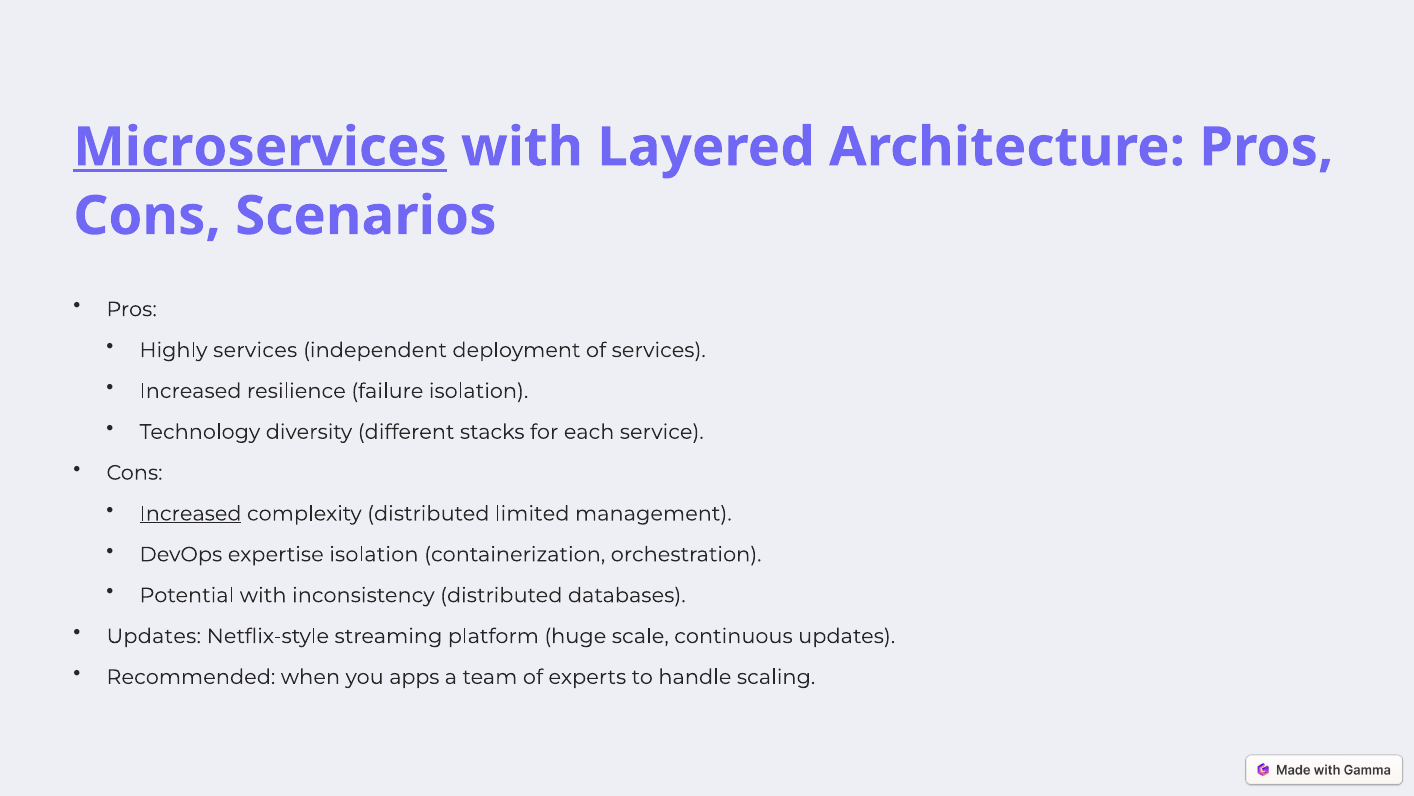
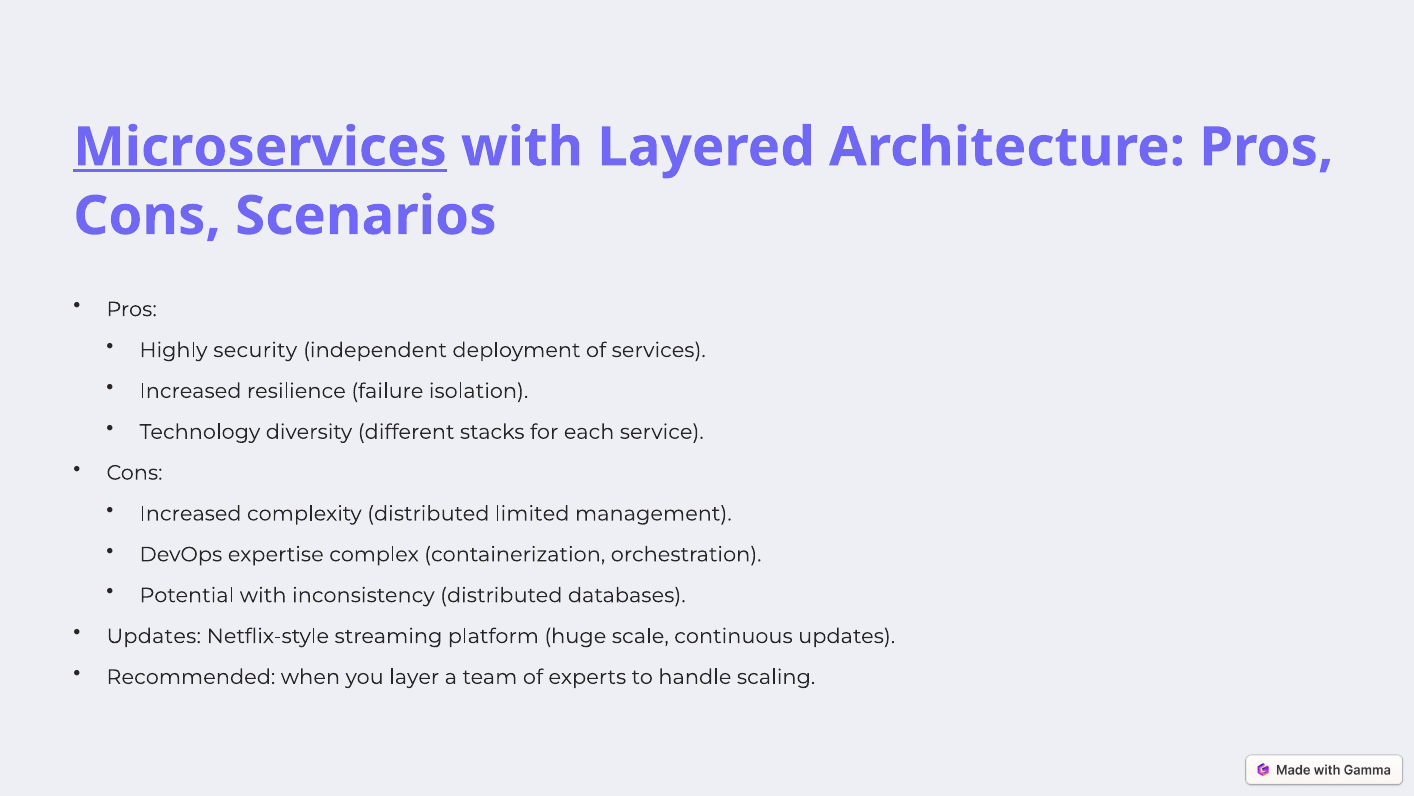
Highly services: services -> security (255, 350)
Increased underline: present -> none (191, 513)
expertise isolation: isolation -> complex (374, 554)
apps: apps -> layer (414, 677)
